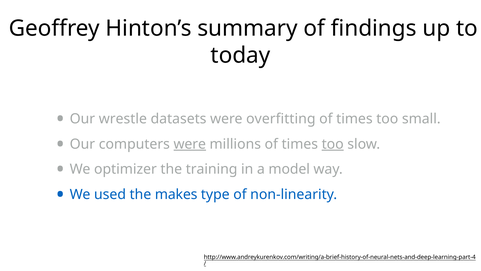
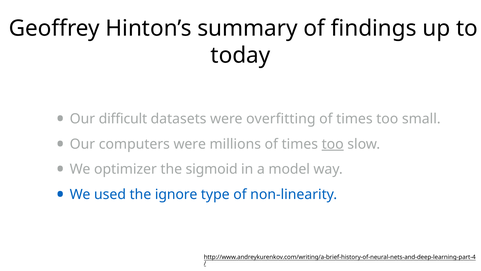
wrestle: wrestle -> difficult (123, 119)
were underline: present -> none (190, 144)
training: training -> sigmoid (212, 169)
makes: makes -> ignore (176, 194)
